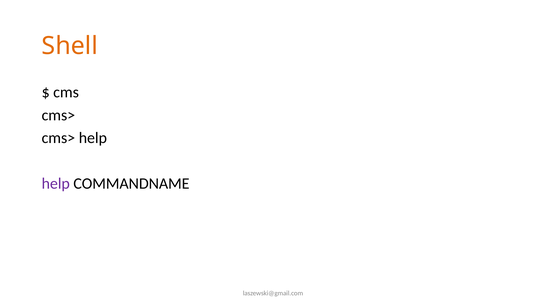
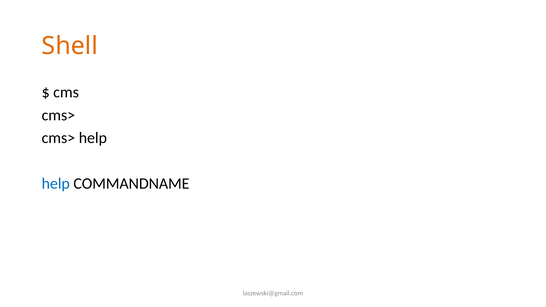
help colour: purple -> blue (56, 184)
